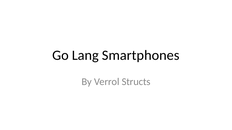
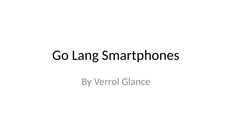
Structs: Structs -> Glance (136, 82)
